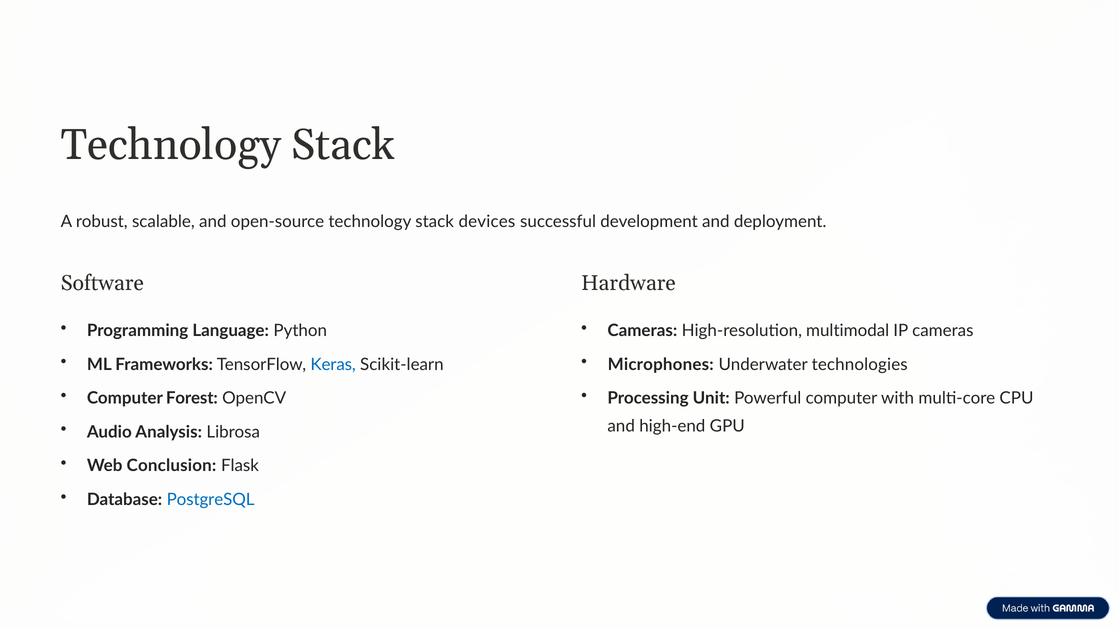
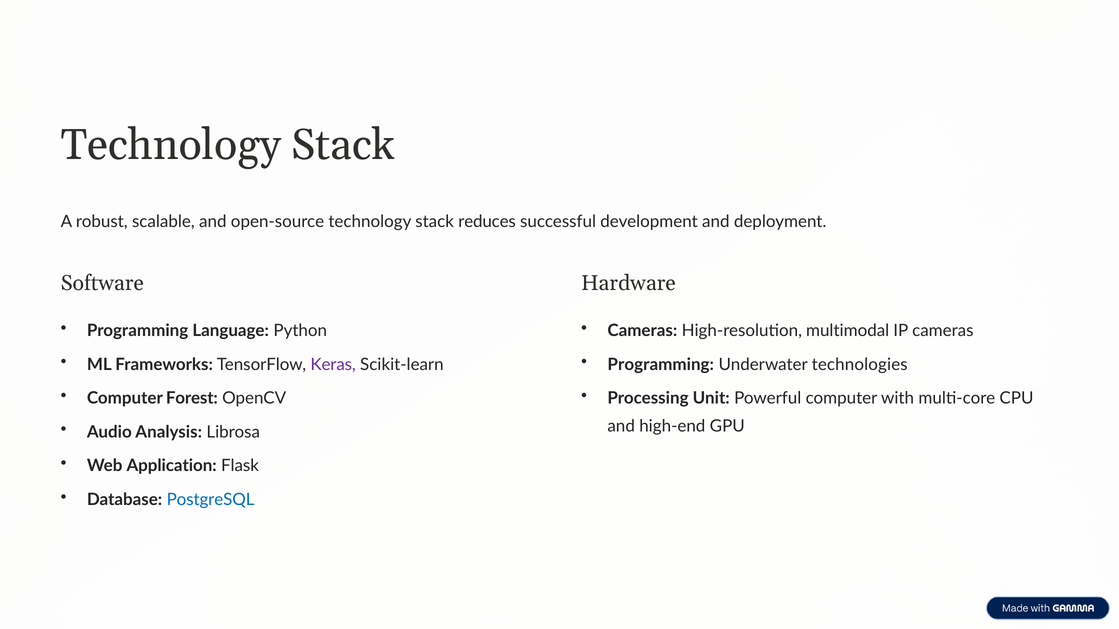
devices: devices -> reduces (487, 222)
Keras colour: blue -> purple (333, 365)
Microphones: Microphones -> Programming (661, 365)
Conclusion: Conclusion -> Application (172, 466)
